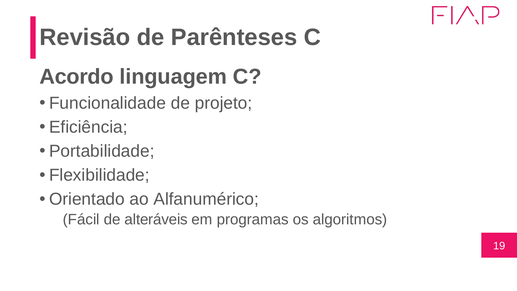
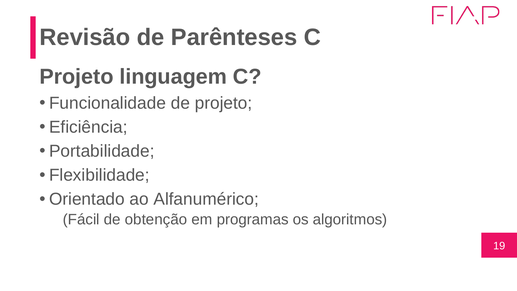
Acordo: Acordo -> Projeto (76, 77)
alteráveis: alteráveis -> obtenção (156, 219)
